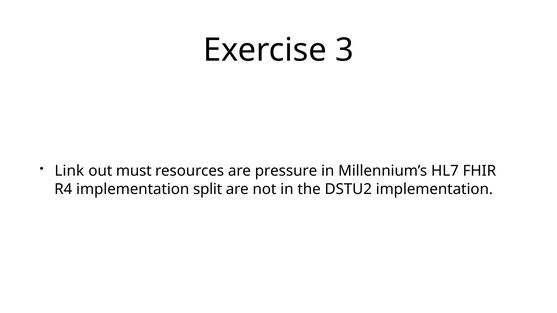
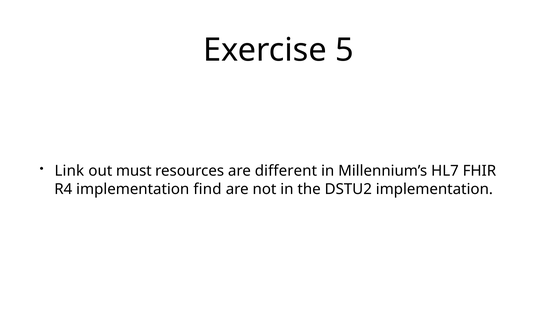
3: 3 -> 5 (344, 50)
pressure: pressure -> different (286, 171)
split: split -> find (207, 189)
